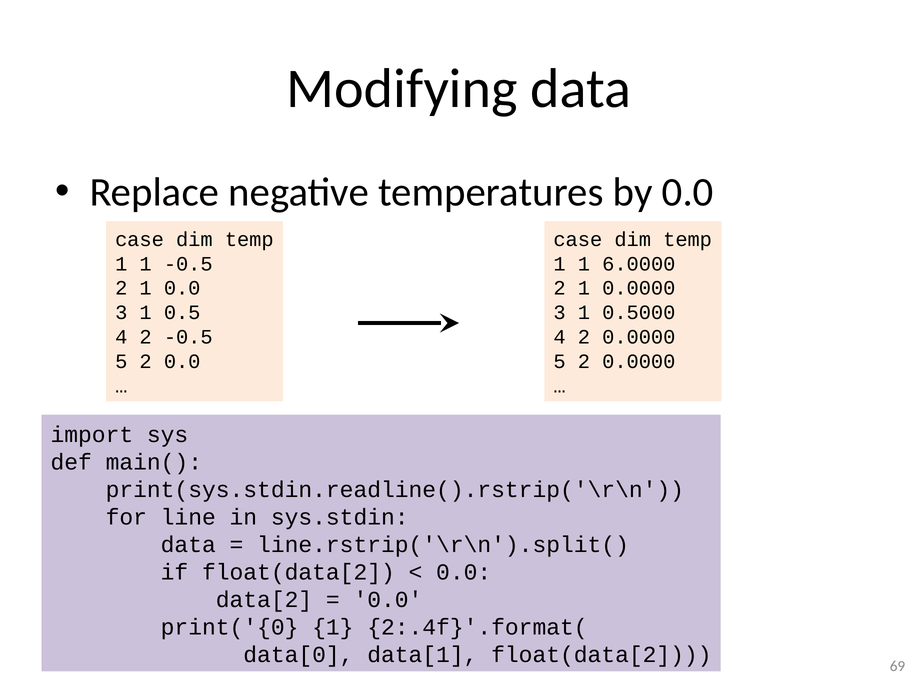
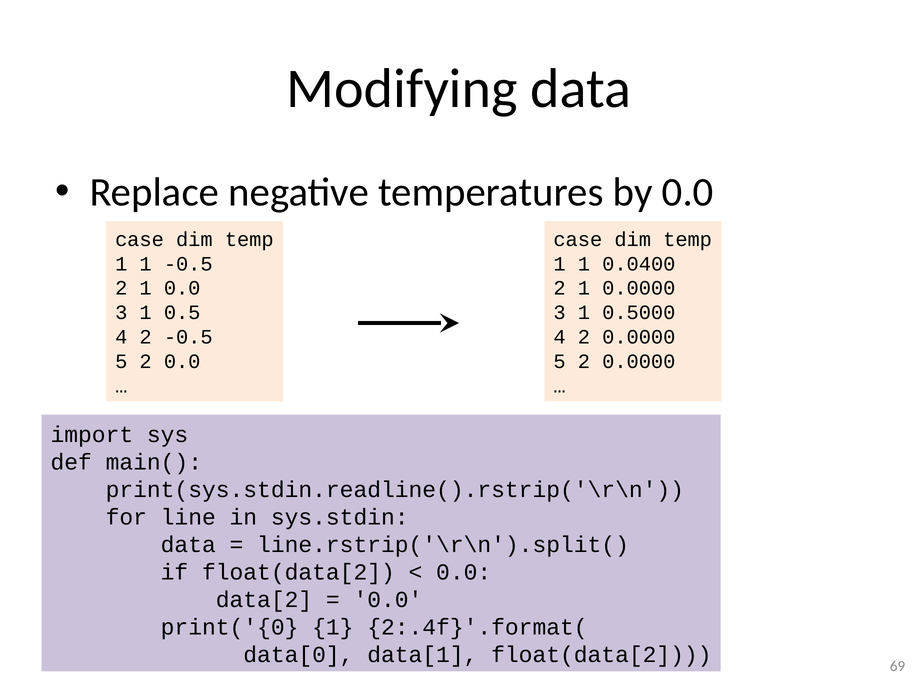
6.0000: 6.0000 -> 0.0400 (639, 264)
